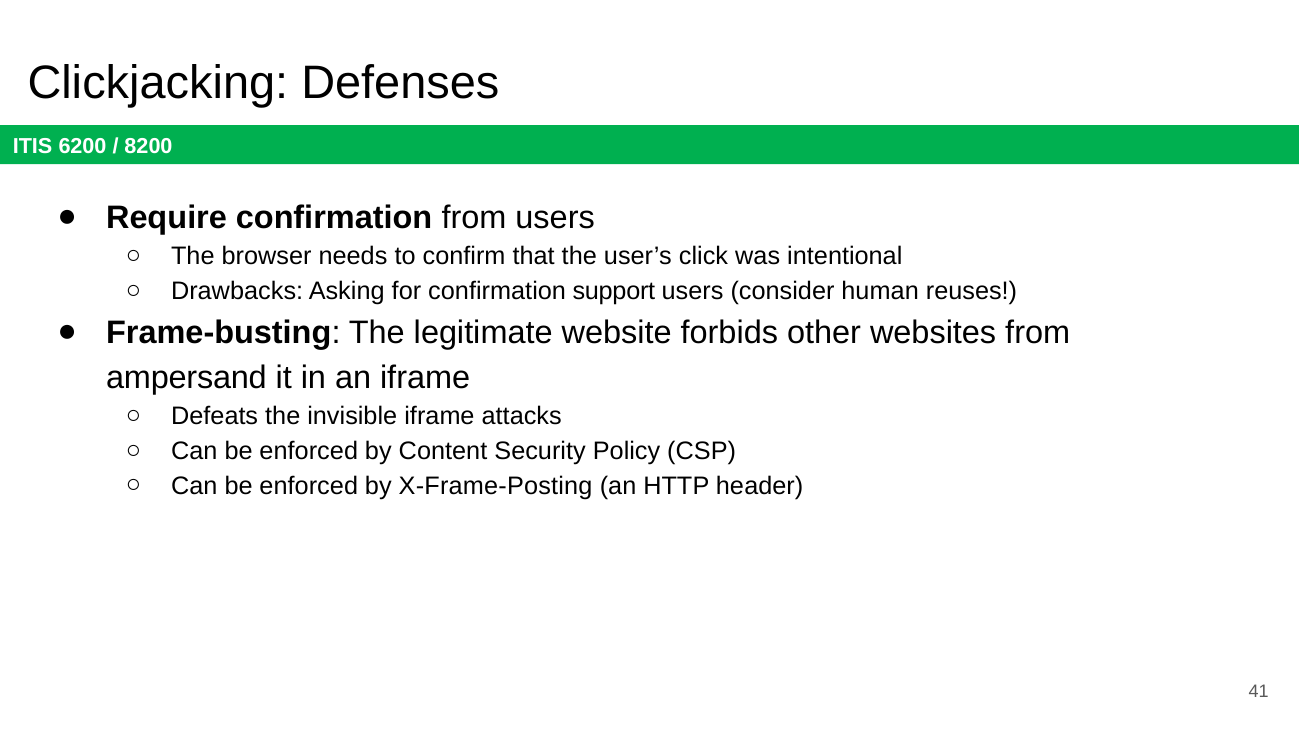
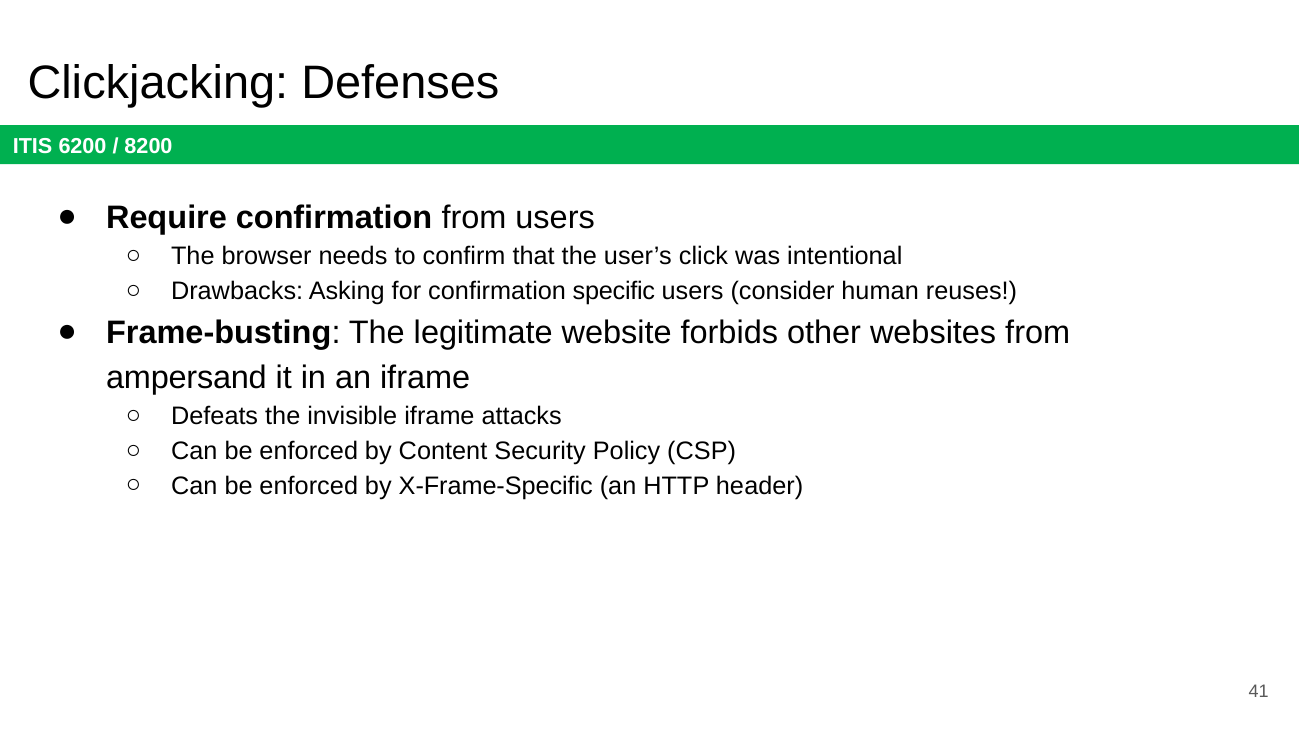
support: support -> specific (614, 291)
X-Frame-Posting: X-Frame-Posting -> X-Frame-Specific (496, 486)
